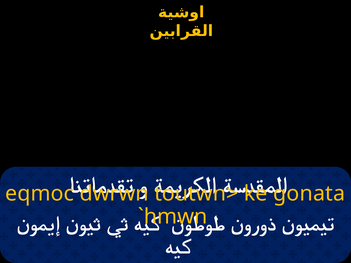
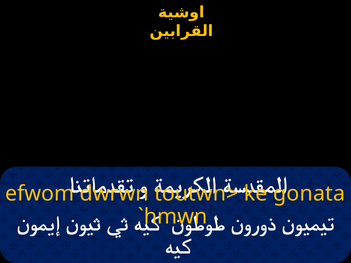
eqmoc: eqmoc -> efwom (40, 194)
